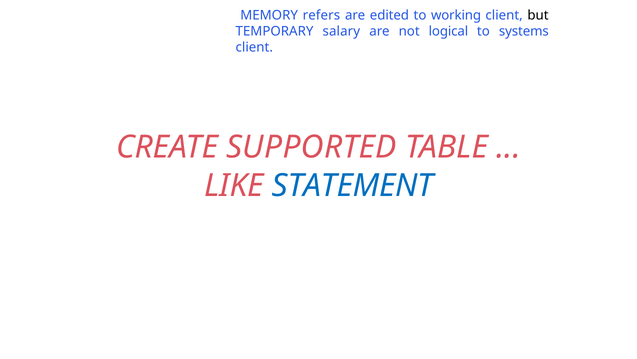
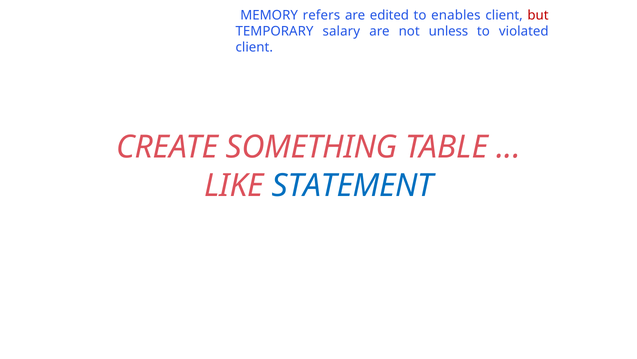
working: working -> enables (456, 15)
but colour: black -> red (538, 15)
logical: logical -> unless (448, 31)
systems: systems -> violated (524, 31)
SUPPORTED: SUPPORTED -> SOMETHING (312, 147)
